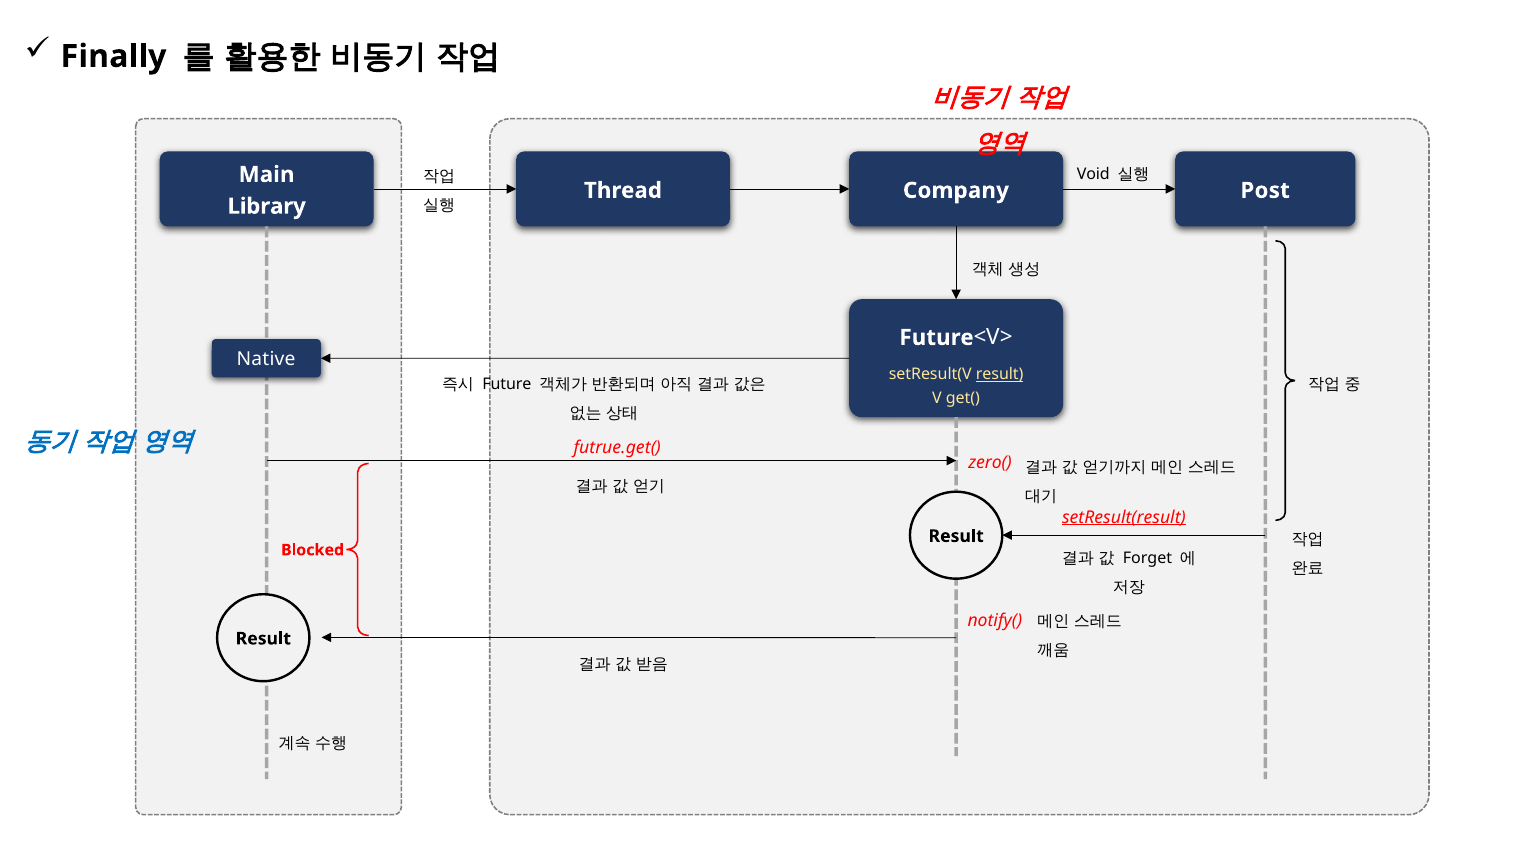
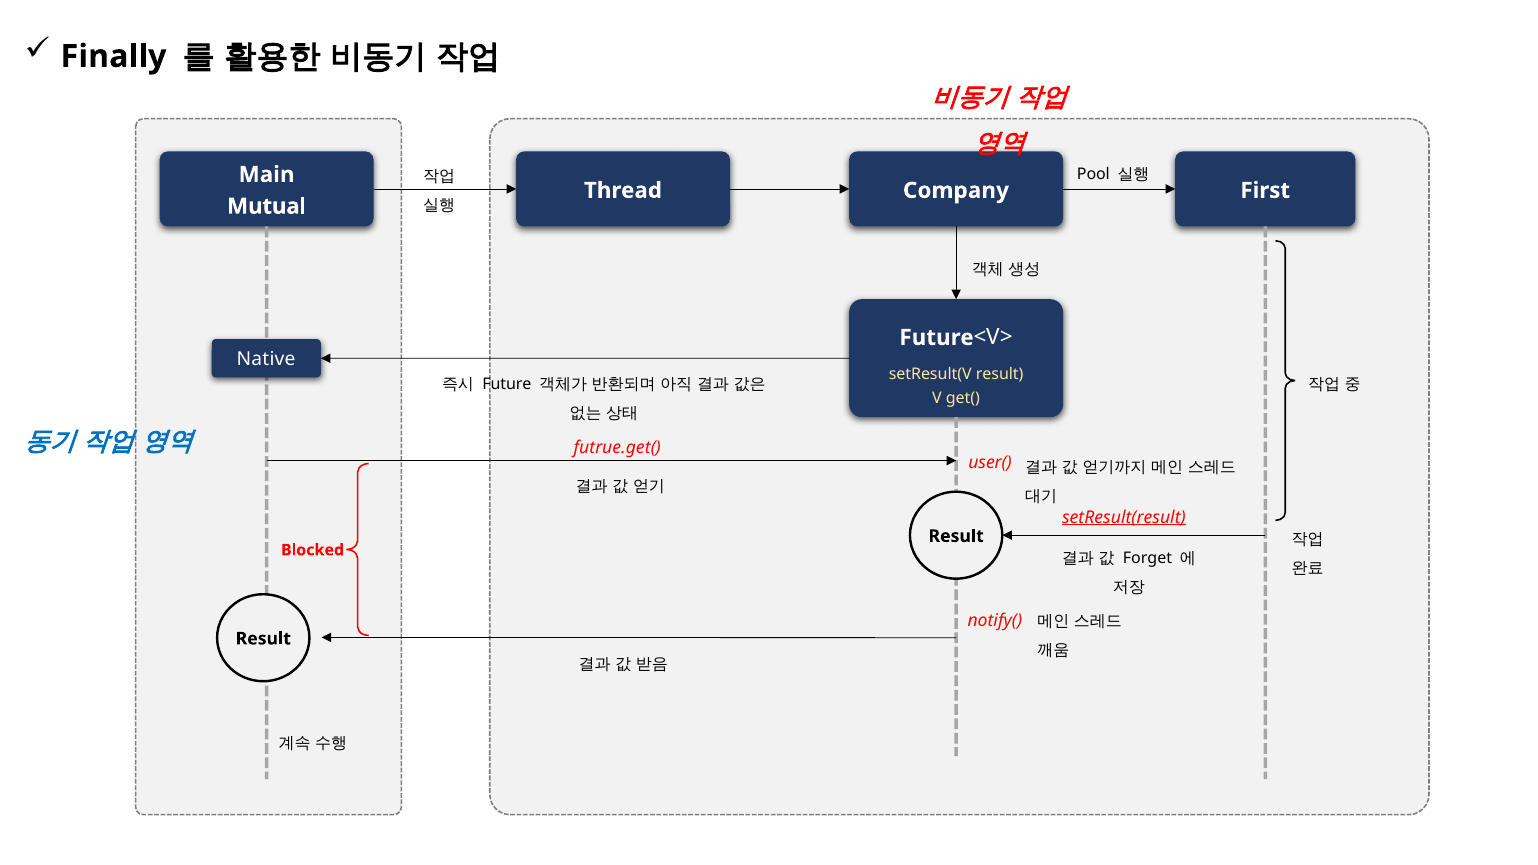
Void: Void -> Pool (1093, 174)
Post: Post -> First (1265, 191)
Library: Library -> Mutual (267, 206)
result underline: present -> none (1000, 375)
zero(: zero( -> user( (990, 463)
